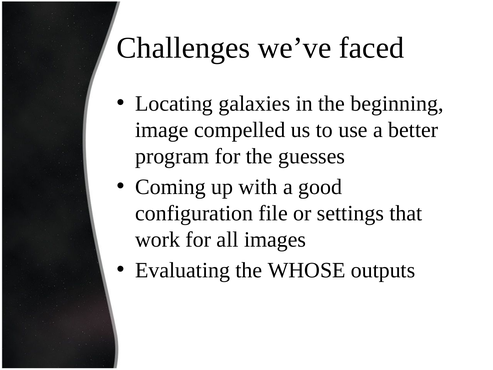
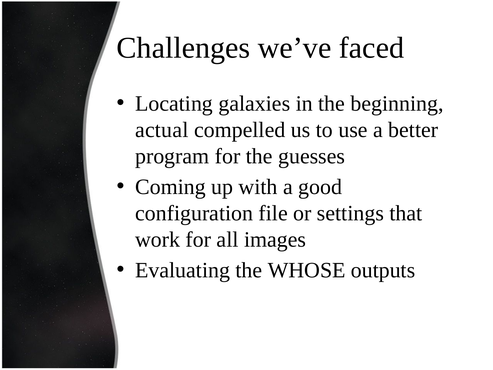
image: image -> actual (162, 130)
